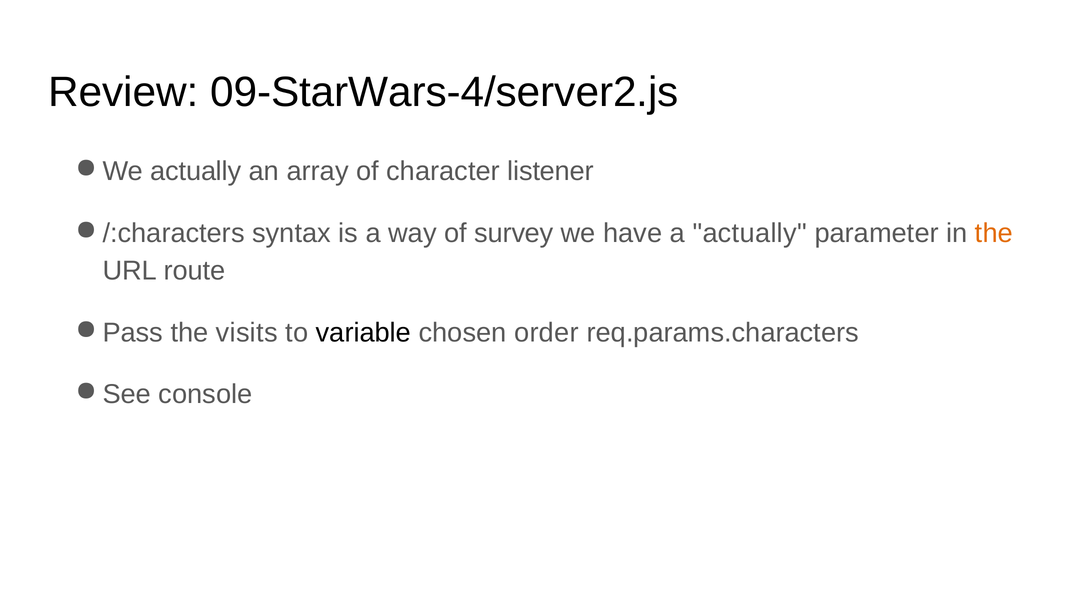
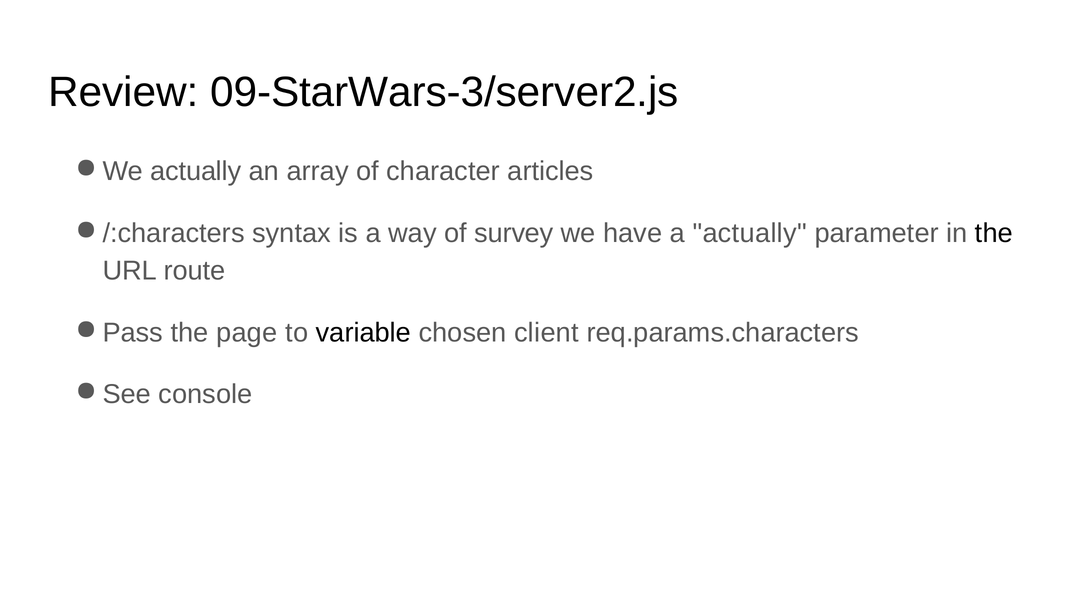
09-StarWars-4/server2.js: 09-StarWars-4/server2.js -> 09-StarWars-3/server2.js (444, 92)
listener: listener -> articles (551, 171)
the colour: orange -> black (994, 233)
visits: visits -> page (247, 333)
order: order -> client (546, 333)
